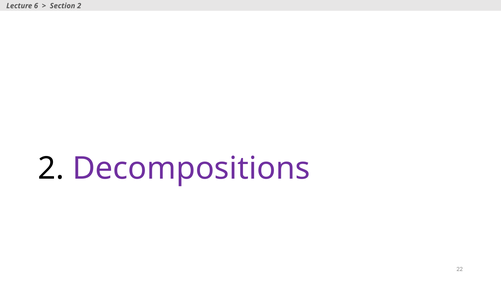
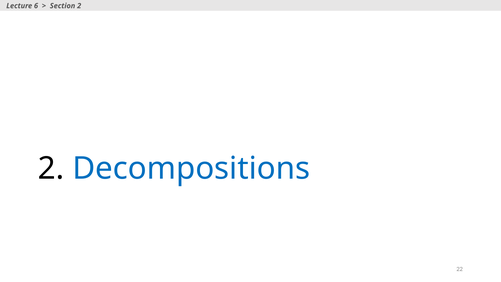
Decompositions colour: purple -> blue (191, 168)
